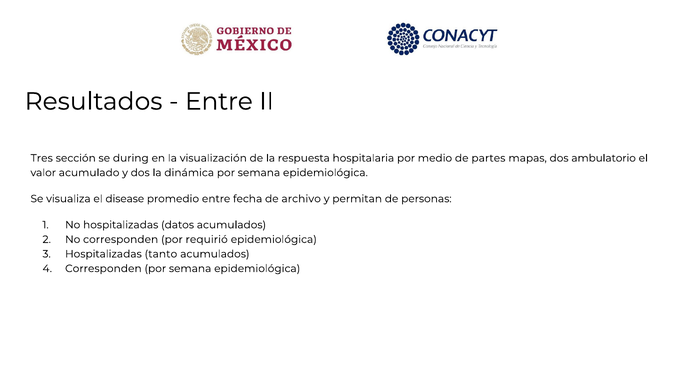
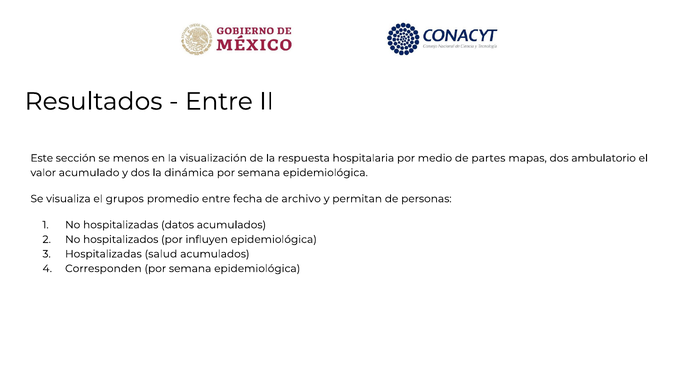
Tres: Tres -> Este (42, 158)
during: during -> menos (131, 158)
disease: disease -> grupos (125, 199)
No corresponden: corresponden -> hospitalizados (121, 240)
requirió: requirió -> influyen (207, 240)
tanto: tanto -> salud (161, 254)
